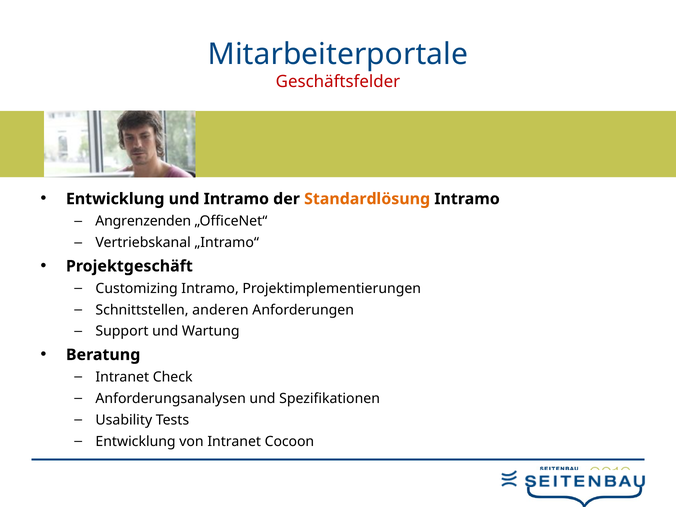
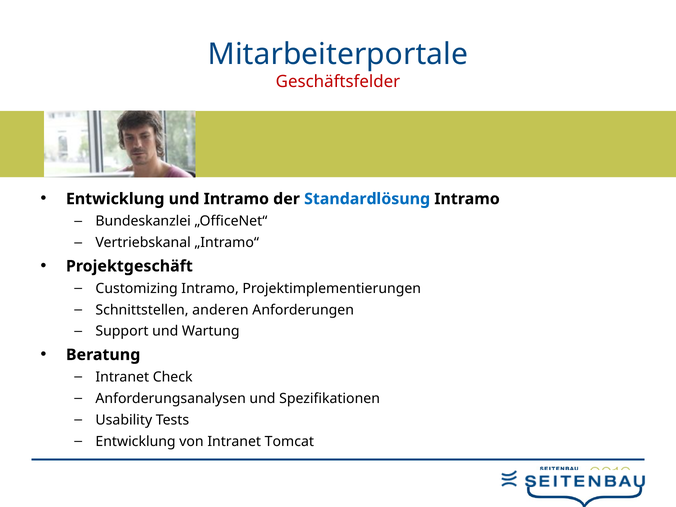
Standardlösung colour: orange -> blue (367, 199)
Angrenzenden: Angrenzenden -> Bundeskanzlei (143, 221)
Cocoon: Cocoon -> Tomcat (289, 441)
